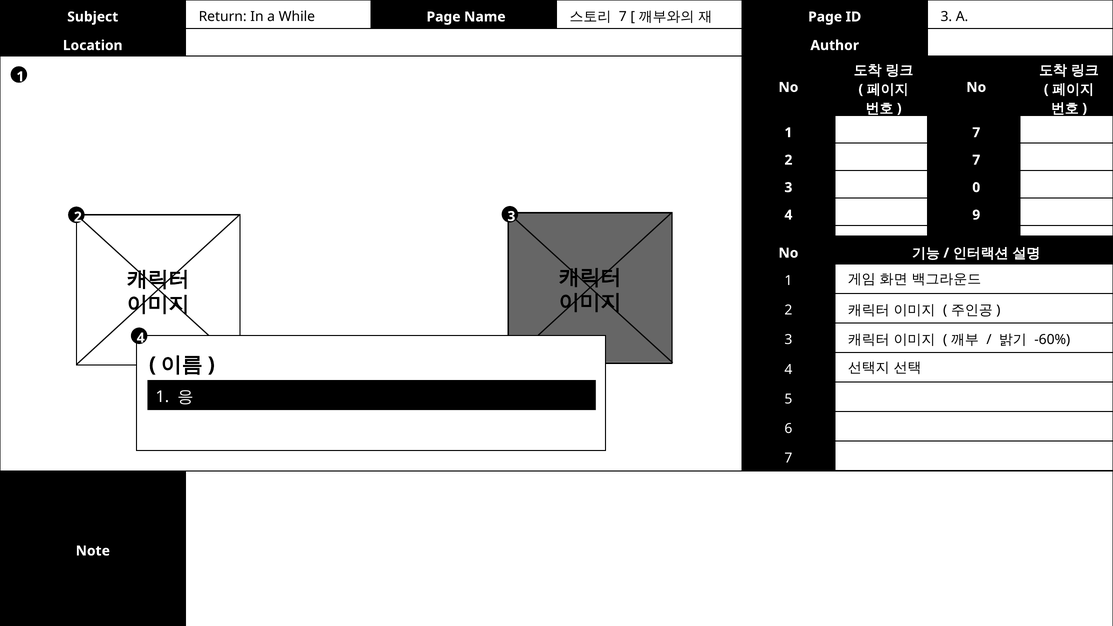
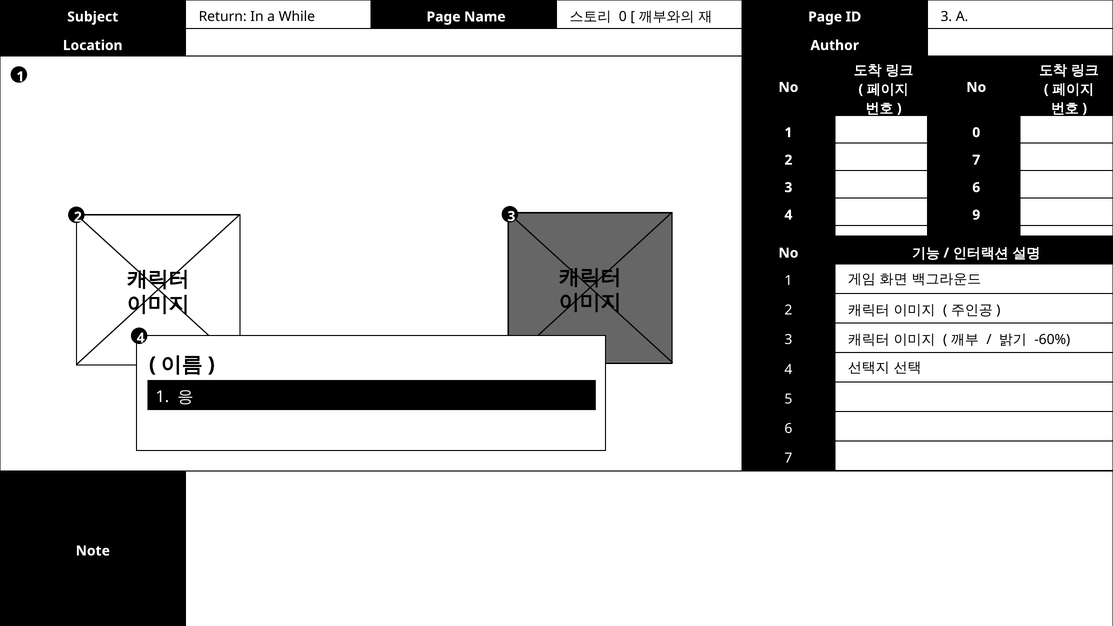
7: 7 -> 0 (623, 17)
1 7: 7 -> 0 (976, 133)
3 0: 0 -> 6 (976, 188)
